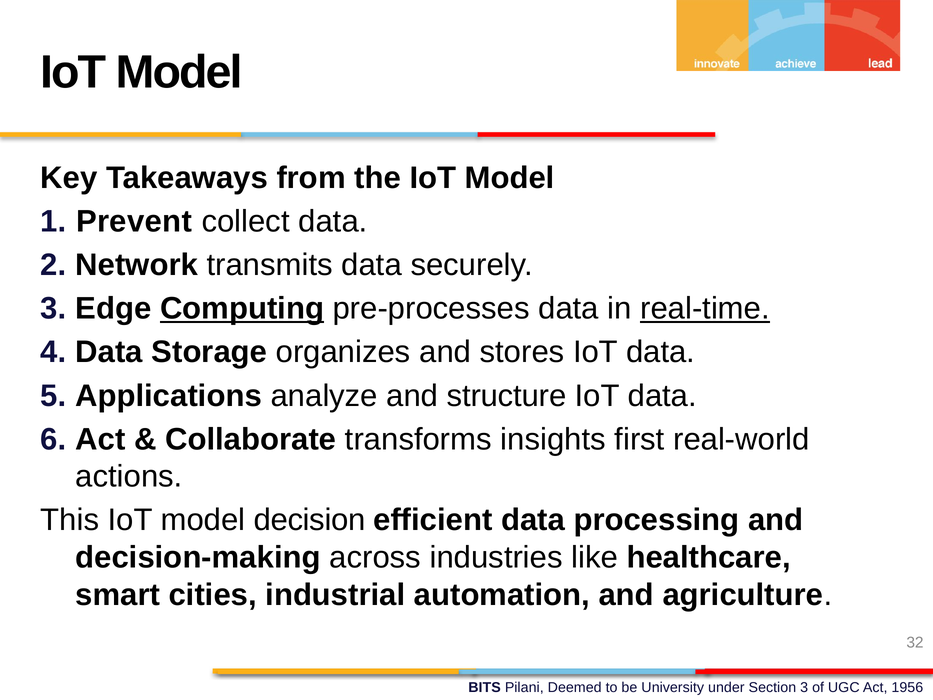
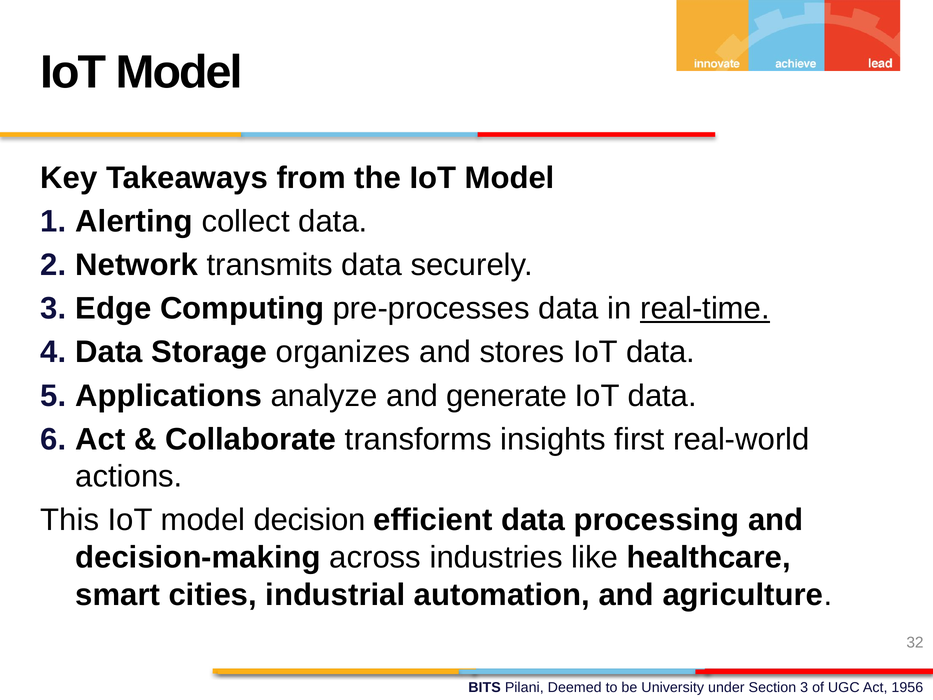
Prevent: Prevent -> Alerting (134, 221)
Computing underline: present -> none (242, 309)
structure: structure -> generate (507, 396)
